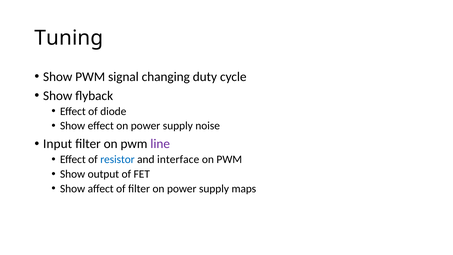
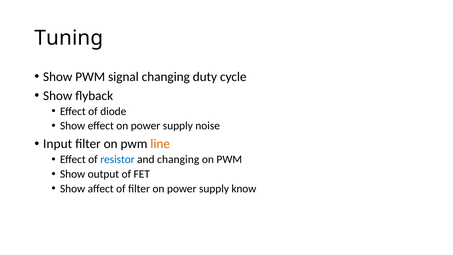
line colour: purple -> orange (160, 144)
and interface: interface -> changing (178, 159)
maps: maps -> know (244, 189)
